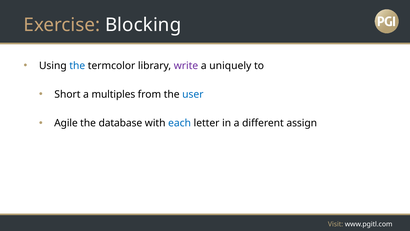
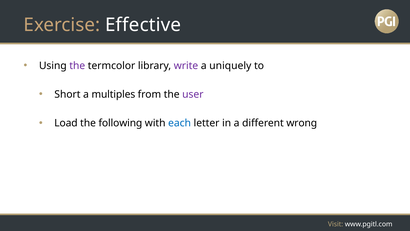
Blocking: Blocking -> Effective (143, 25)
the colour: blue -> purple (77, 66)
user colour: blue -> purple (193, 94)
Agile: Agile -> Load (66, 123)
database: database -> following (120, 123)
assign: assign -> wrong (302, 123)
